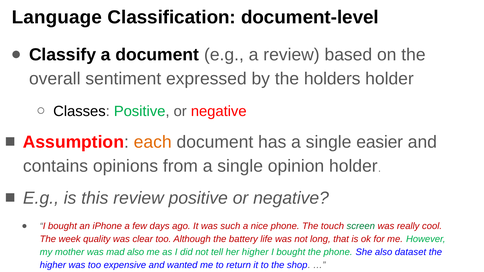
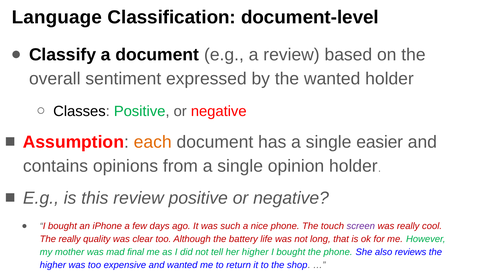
the holders: holders -> wanted (332, 79)
screen colour: green -> purple (361, 226)
The week: week -> really (70, 239)
mad also: also -> final (136, 252)
dataset: dataset -> reviews (411, 252)
